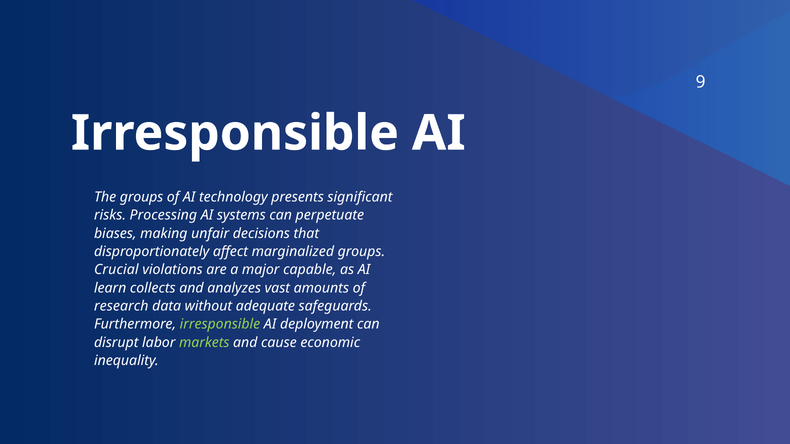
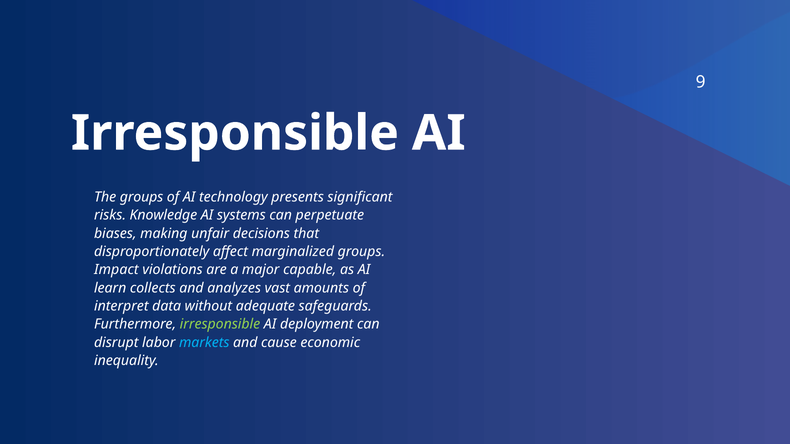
Processing: Processing -> Knowledge (163, 215)
Crucial: Crucial -> Impact (116, 270)
research: research -> interpret (121, 306)
markets colour: light green -> light blue (204, 343)
